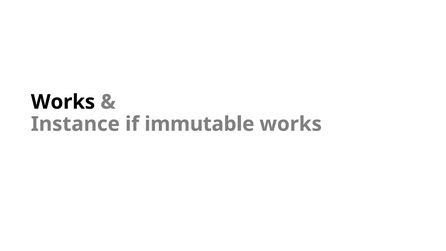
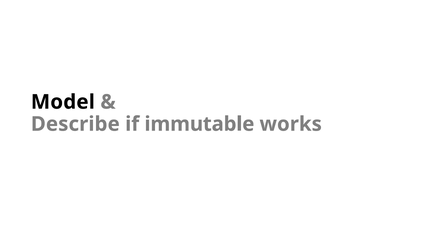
Works: Works -> Model (63, 102)
Instance: Instance -> Describe (75, 124)
